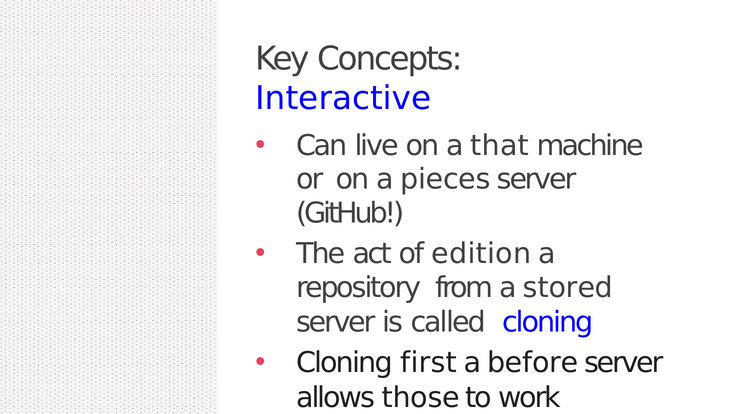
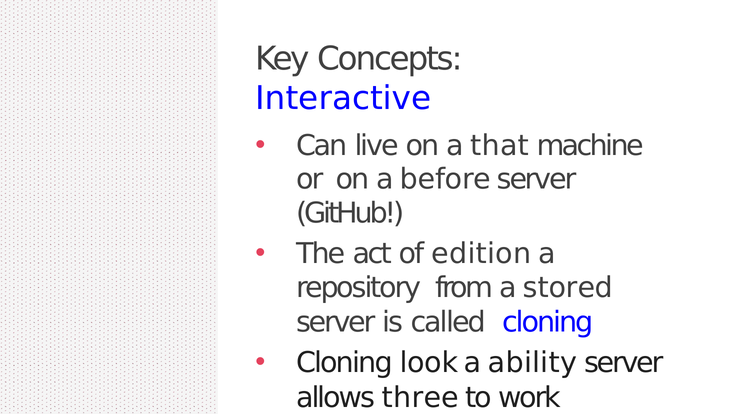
pieces: pieces -> before (445, 179)
first: first -> look (429, 363)
before: before -> ability (532, 363)
those: those -> three (420, 398)
